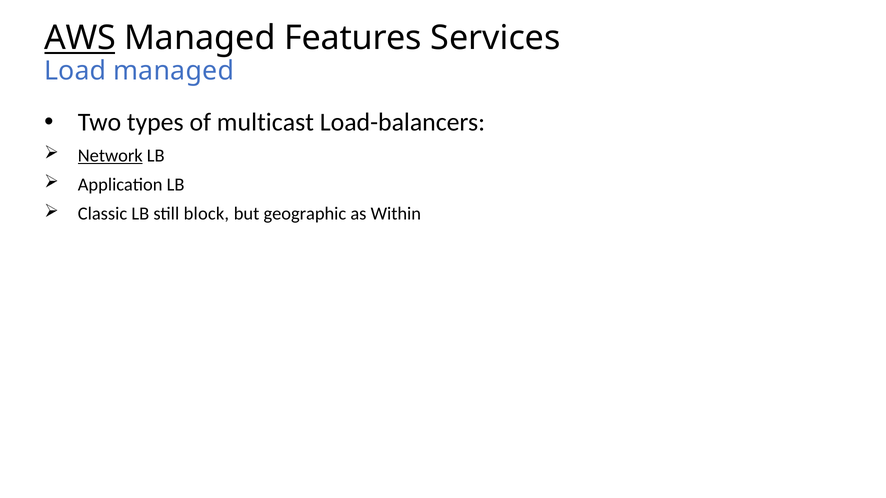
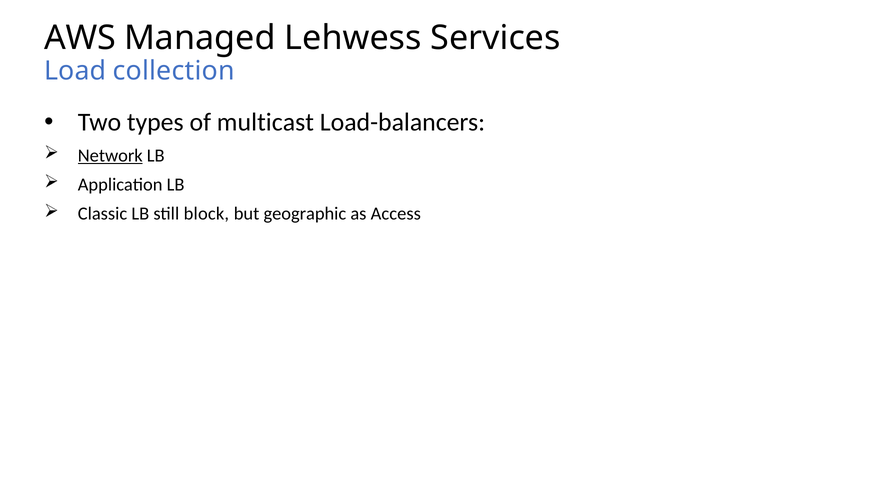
AWS underline: present -> none (80, 38)
Features: Features -> Lehwess (353, 38)
Load managed: managed -> collection (174, 71)
Within: Within -> Access (396, 214)
